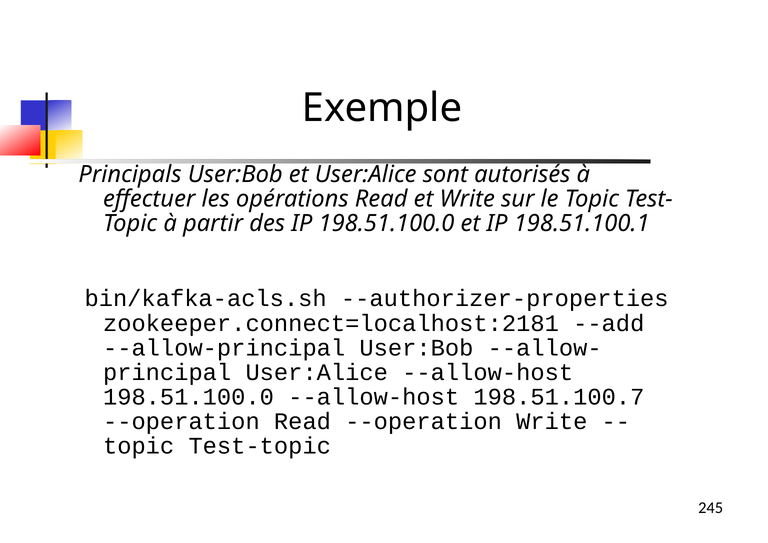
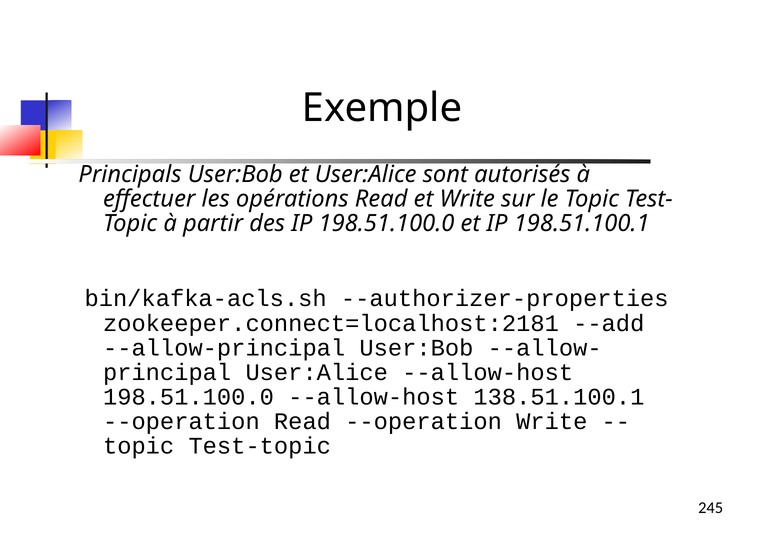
198.51.100.7: 198.51.100.7 -> 138.51.100.1 (559, 397)
